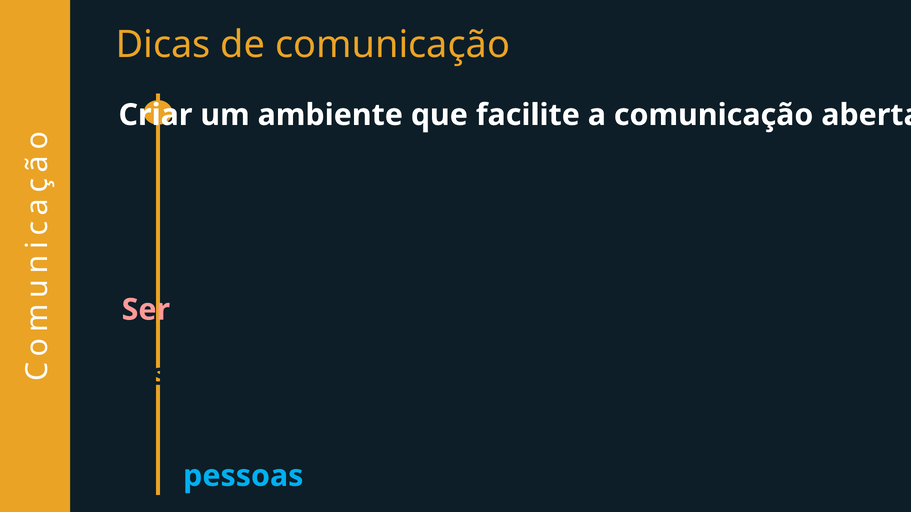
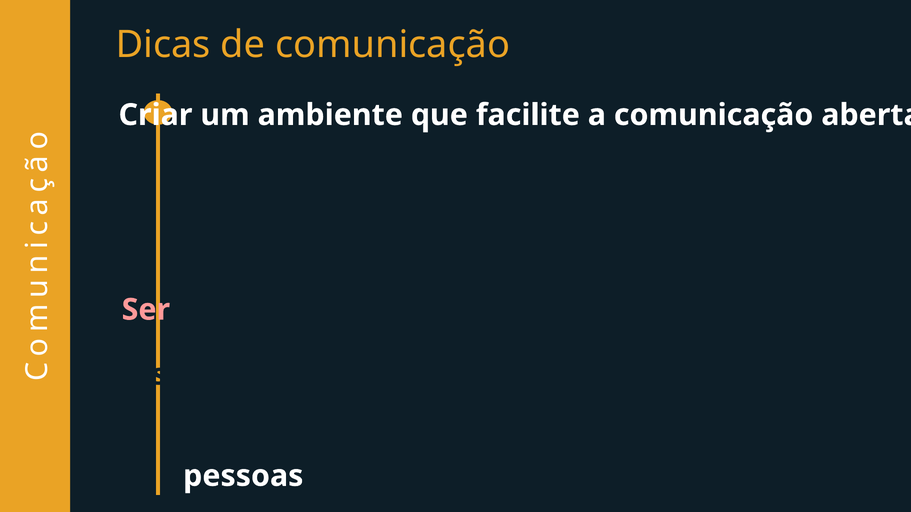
pessoas colour: light blue -> white (243, 476)
